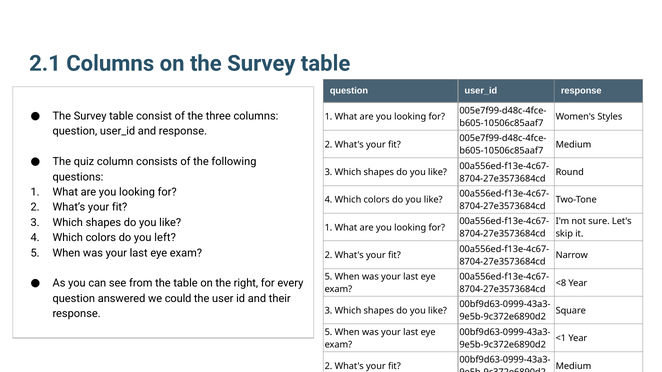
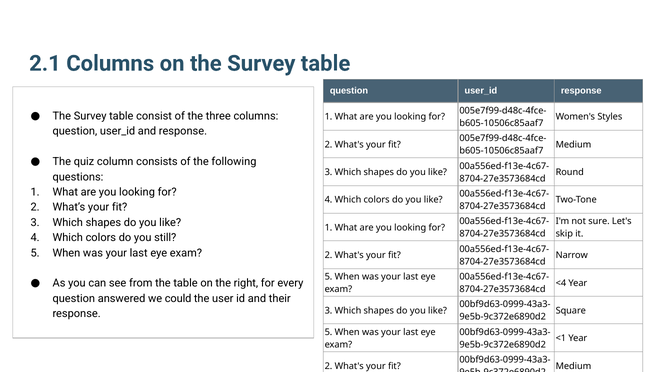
left: left -> still (165, 238)
<8: <8 -> <4 (561, 283)
